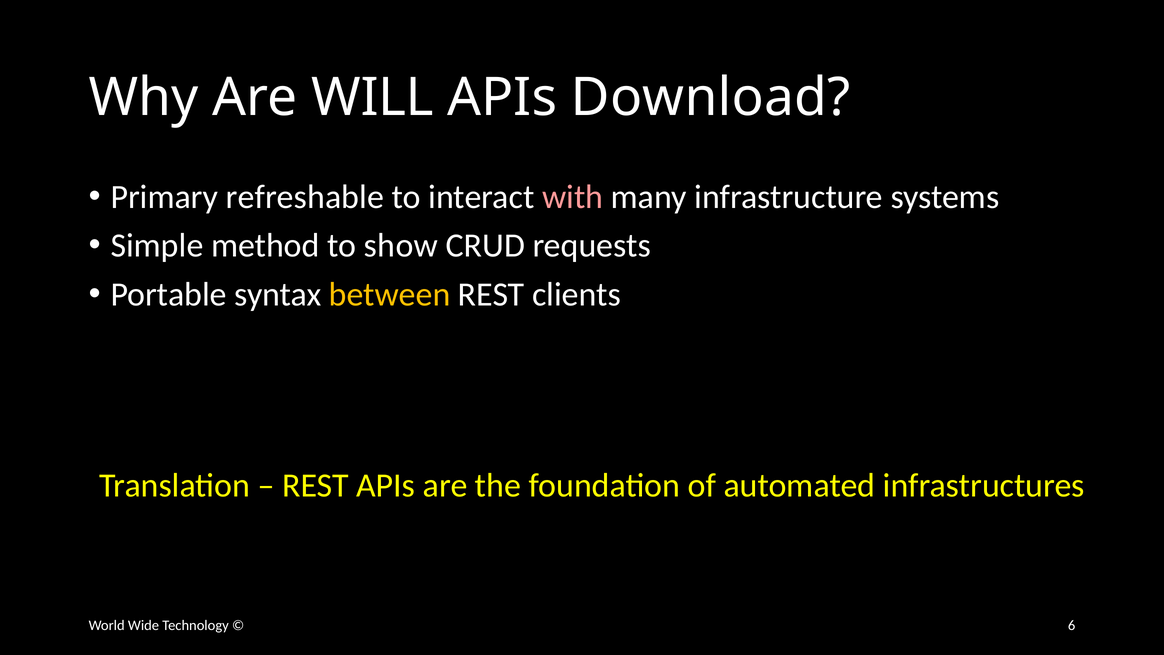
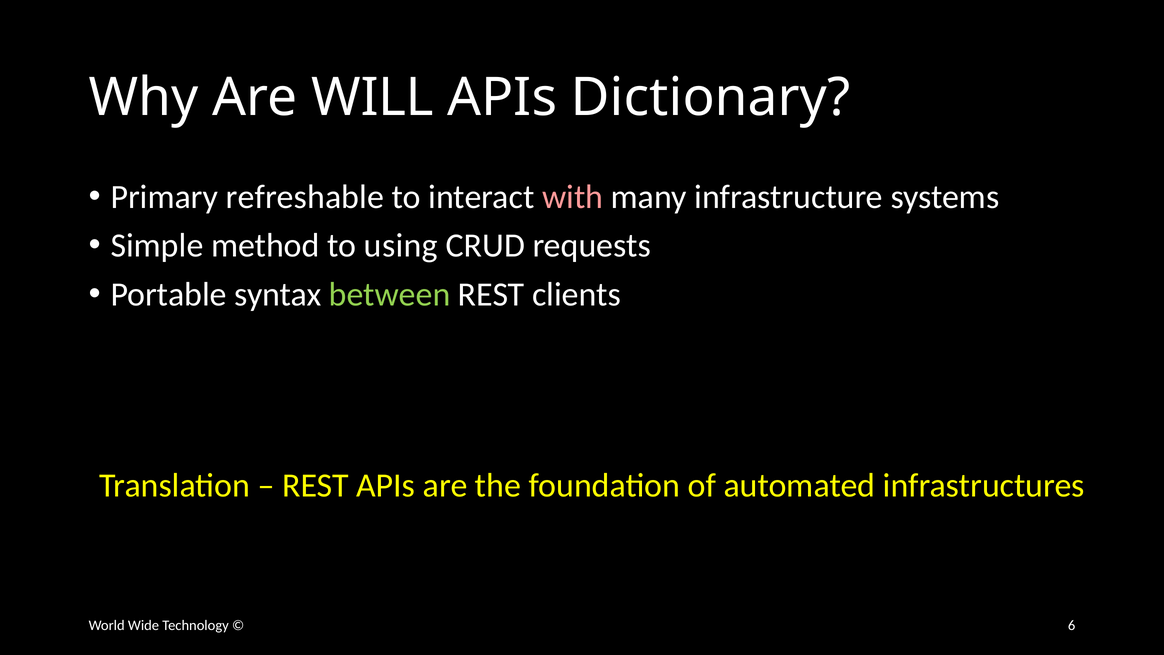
Download: Download -> Dictionary (711, 98)
show: show -> using (401, 245)
between colour: yellow -> light green (390, 294)
